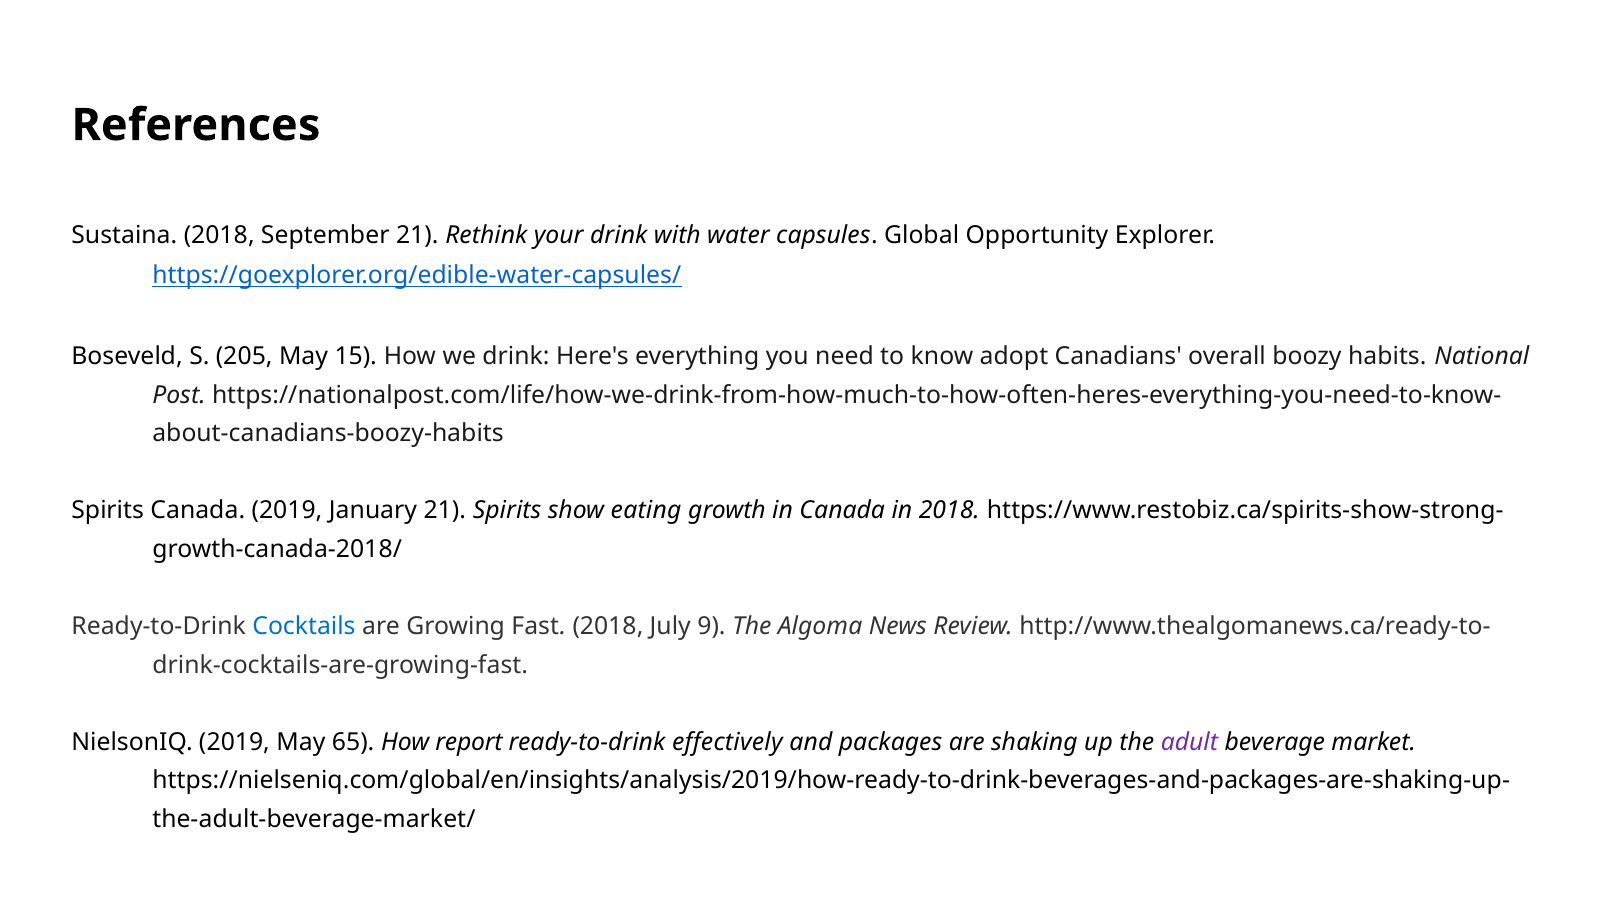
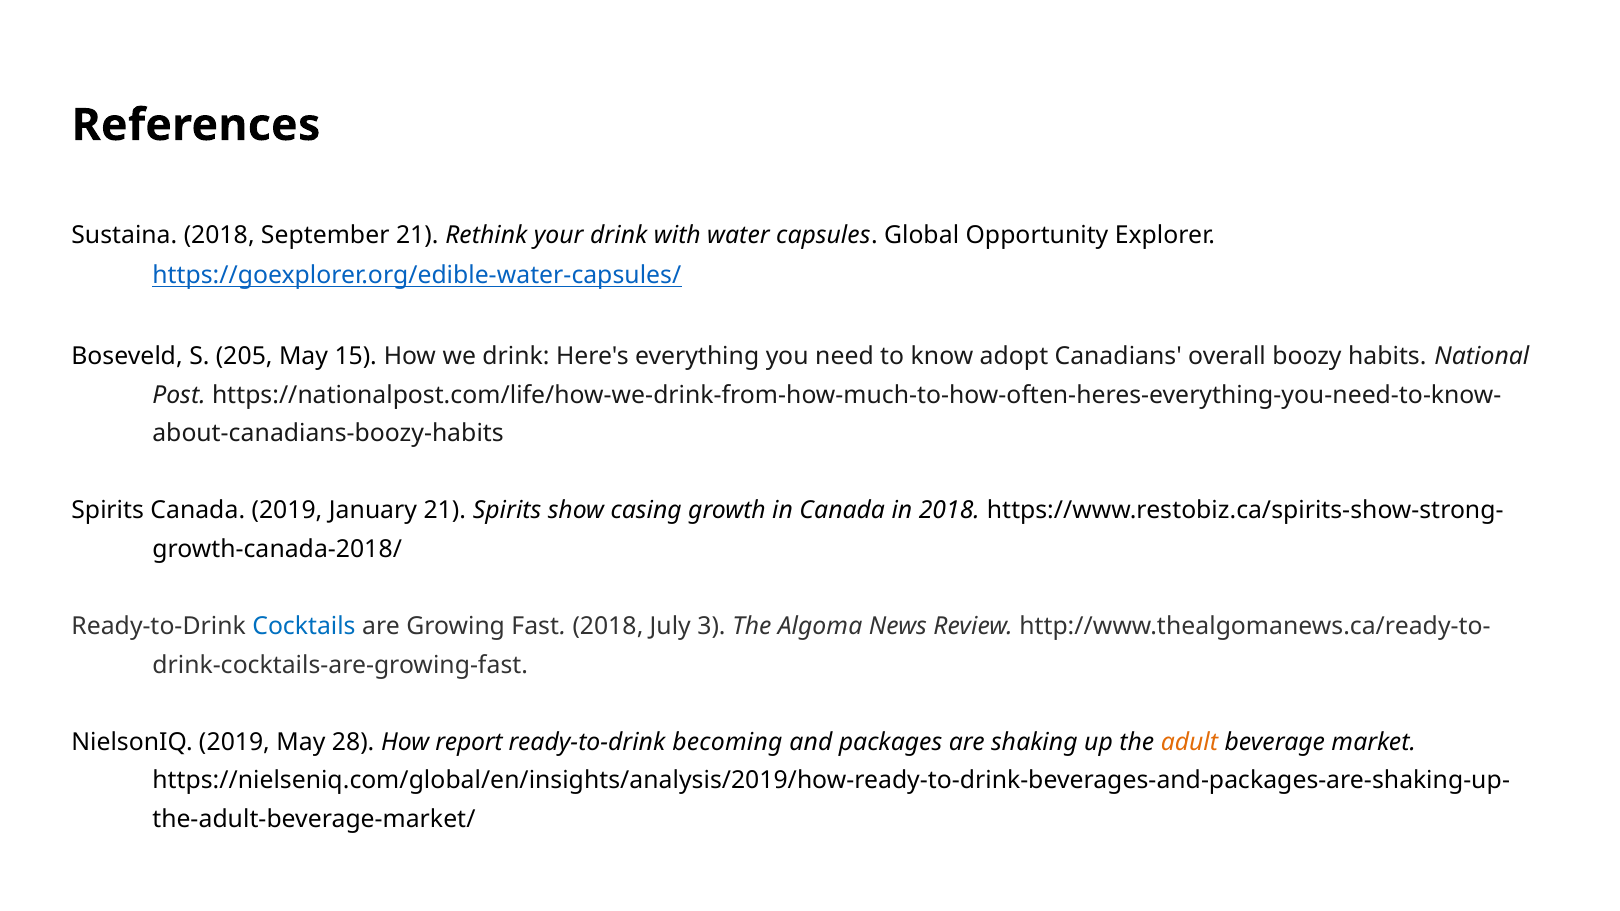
eating: eating -> casing (646, 511)
9: 9 -> 3 (711, 627)
65: 65 -> 28 (353, 742)
effectively: effectively -> becoming (727, 742)
adult colour: purple -> orange (1189, 742)
